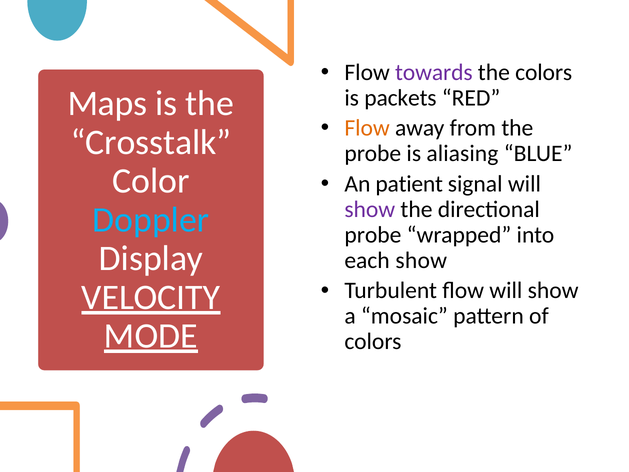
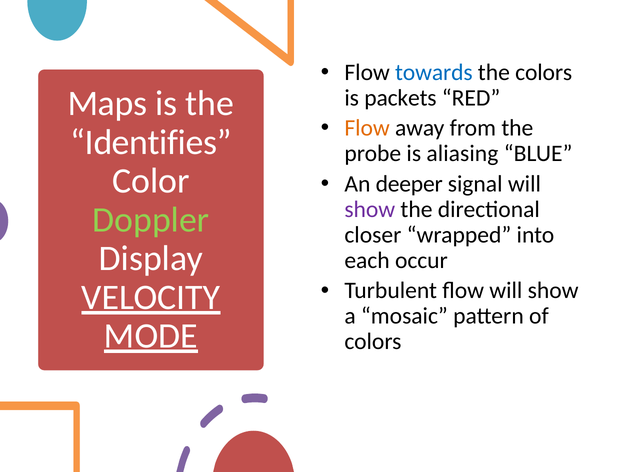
towards colour: purple -> blue (434, 72)
Crosstalk: Crosstalk -> Identifies (151, 142)
patient: patient -> deeper (409, 184)
Doppler colour: light blue -> light green (151, 220)
probe: probe -> closer (373, 235)
each show: show -> occur (421, 260)
